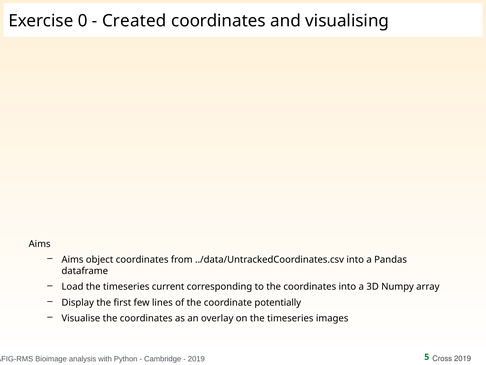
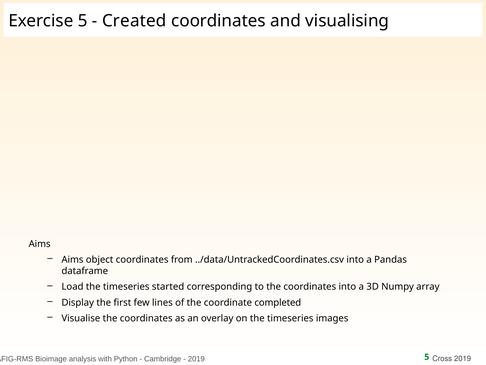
Exercise 0: 0 -> 5 (83, 21)
current: current -> started (168, 286)
potentially: potentially -> completed (278, 302)
